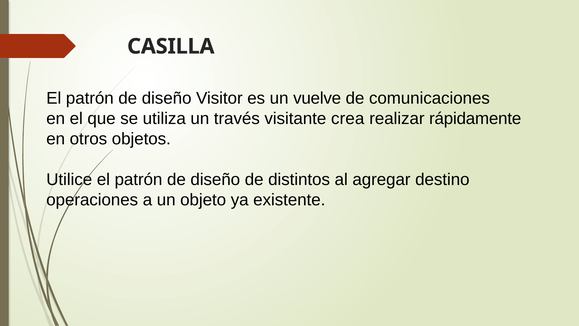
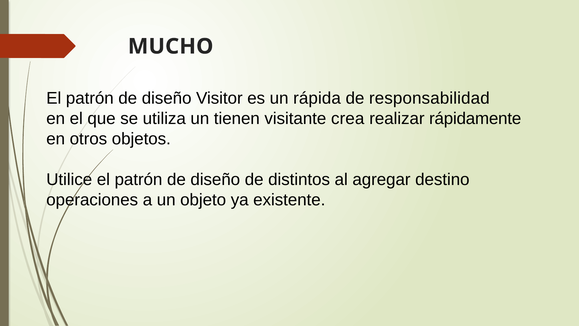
CASILLA: CASILLA -> MUCHO (171, 46)
vuelve: vuelve -> rápida (317, 98)
comunicaciones: comunicaciones -> responsabilidad (429, 98)
través: través -> tienen (237, 118)
